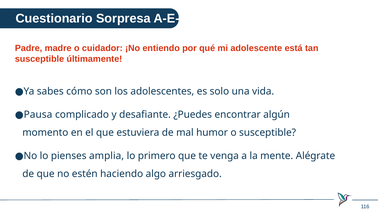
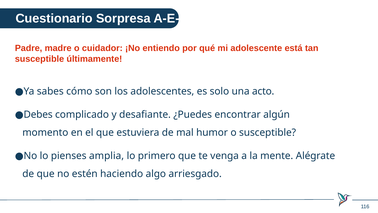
vida: vida -> acto (263, 91)
Pausa: Pausa -> Debes (38, 114)
